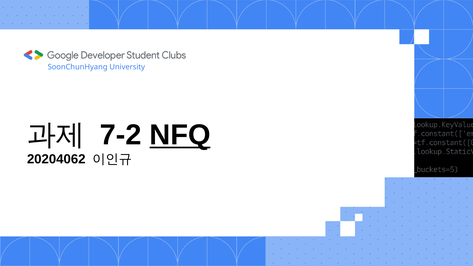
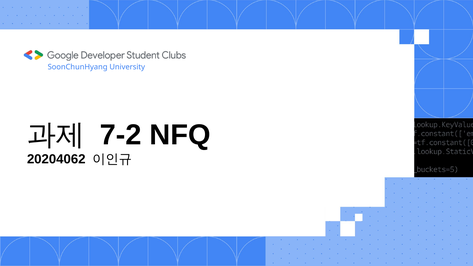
NFQ underline: present -> none (180, 135)
